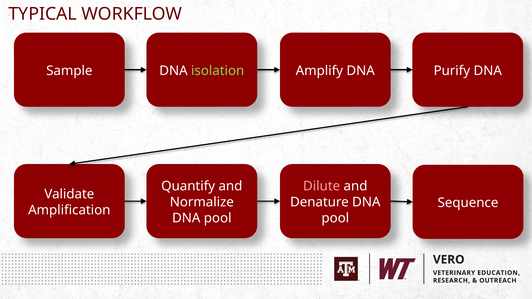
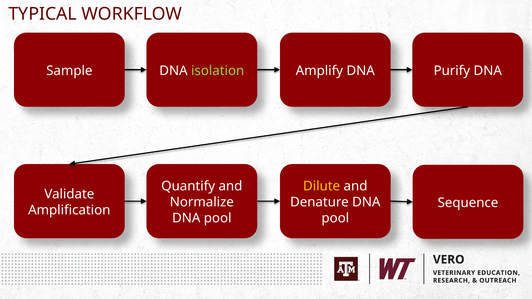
Dilute colour: pink -> yellow (322, 186)
